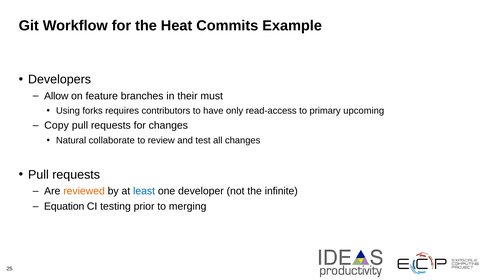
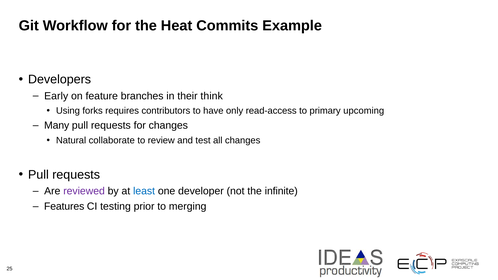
Allow: Allow -> Early (56, 96)
must: must -> think (212, 96)
Copy: Copy -> Many (57, 126)
reviewed colour: orange -> purple (84, 191)
Equation: Equation -> Features (64, 207)
